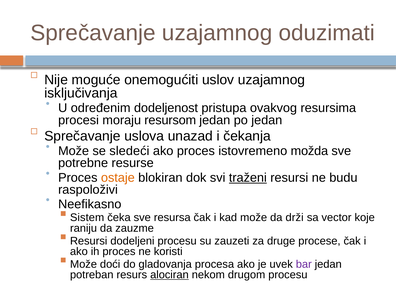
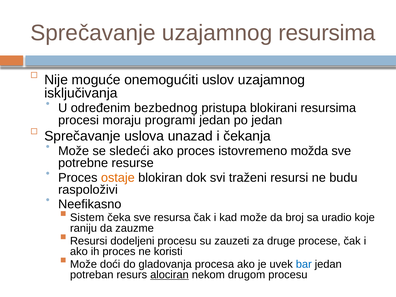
uzajamnog oduzimati: oduzimati -> resursima (327, 33)
dodeljenost: dodeljenost -> bezbednog (166, 108)
ovakvog: ovakvog -> blokirani (273, 108)
resursom: resursom -> programi (170, 120)
traženi underline: present -> none (248, 178)
drži: drži -> broj (295, 218)
vector: vector -> uradio (337, 218)
bar colour: purple -> blue (304, 264)
